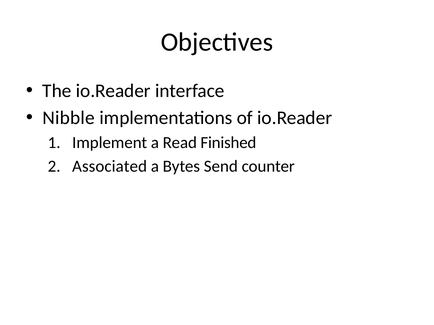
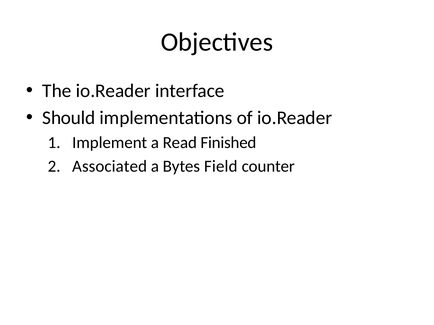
Nibble: Nibble -> Should (69, 118)
Send: Send -> Field (221, 167)
